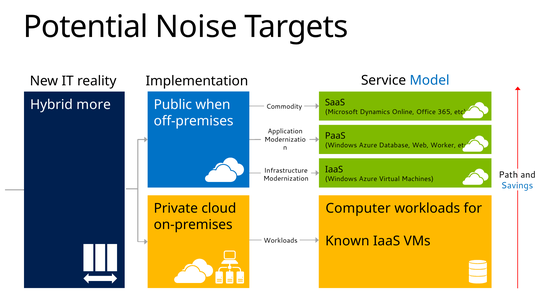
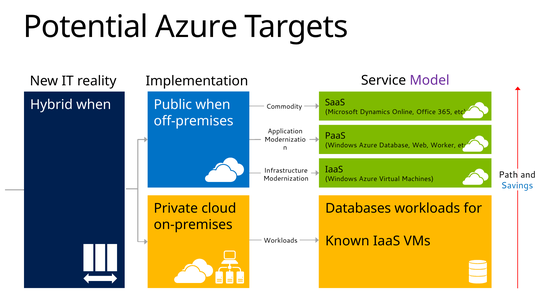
Potential Noise: Noise -> Azure (197, 27)
Model colour: blue -> purple (430, 80)
Hybrid more: more -> when (94, 104)
Computer: Computer -> Databases (358, 208)
